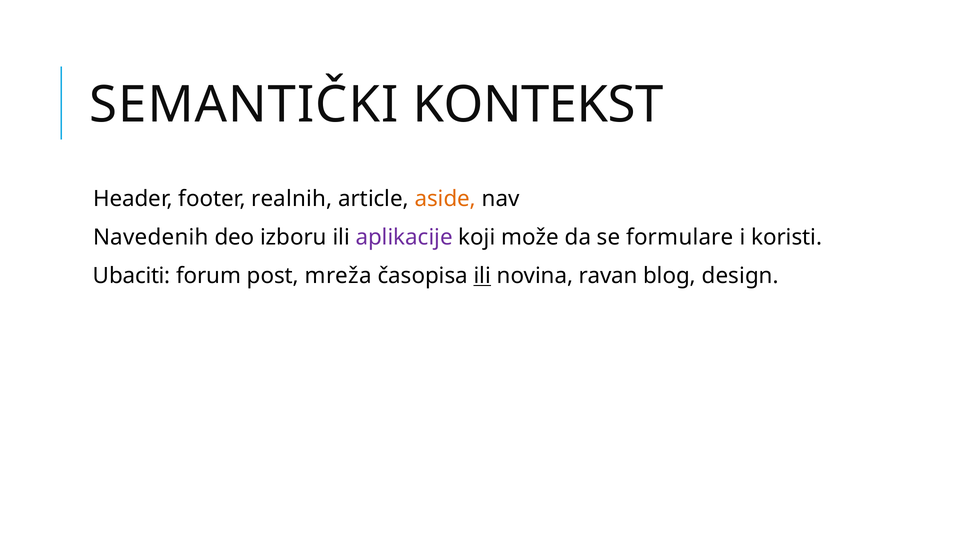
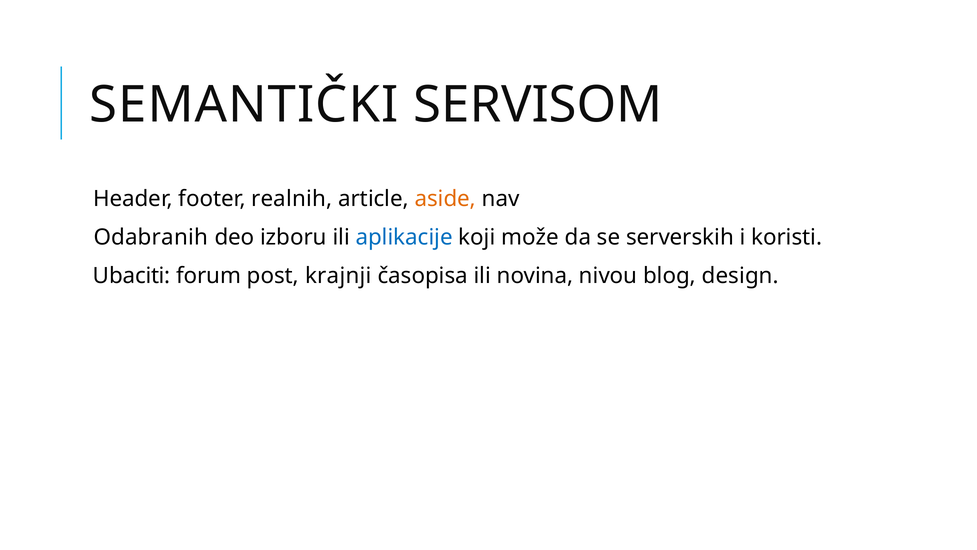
KONTEKST: KONTEKST -> SERVISOM (538, 105)
Navedenih: Navedenih -> Odabranih (151, 237)
aplikacije colour: purple -> blue (404, 237)
formulare: formulare -> serverskih (680, 237)
mreža: mreža -> krajnji (338, 276)
ili underline: present -> none (482, 276)
ravan: ravan -> nivou (608, 276)
